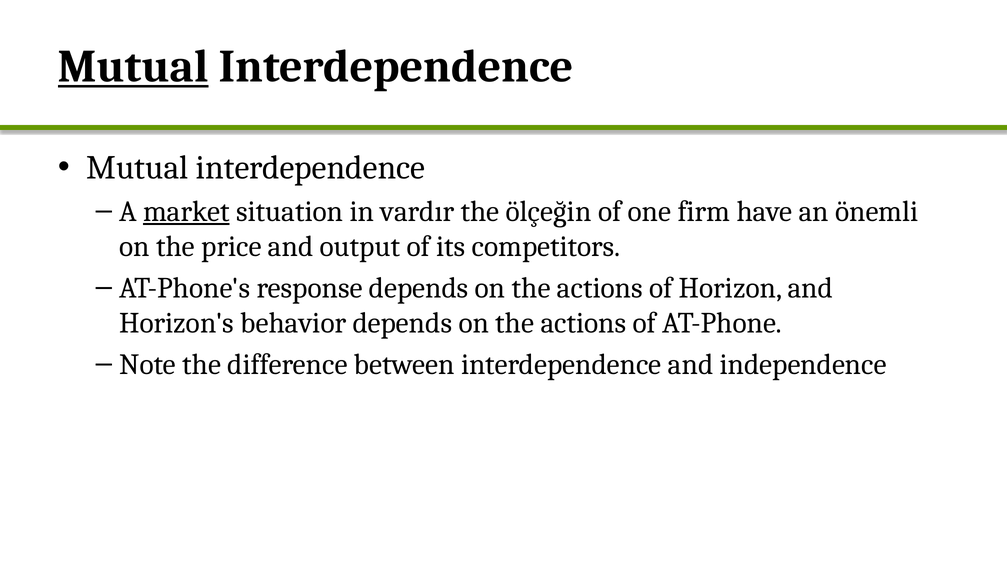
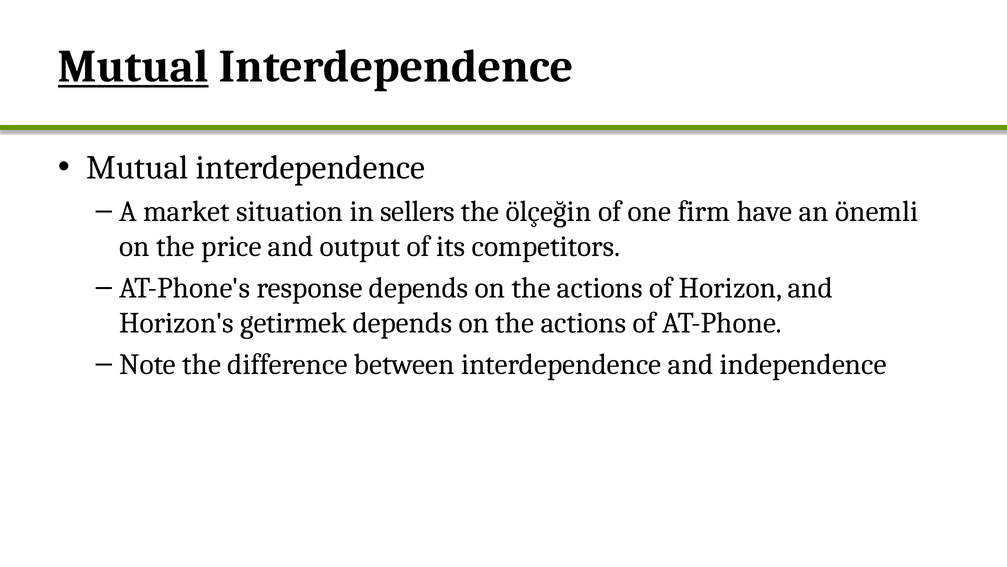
market underline: present -> none (186, 211)
vardır: vardır -> sellers (417, 211)
behavior: behavior -> getirmek (293, 323)
